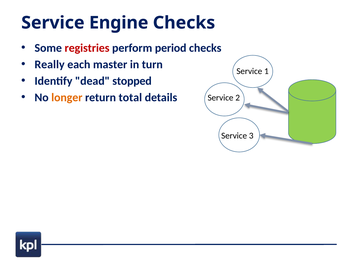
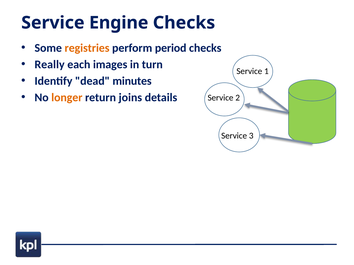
registries colour: red -> orange (87, 48)
master: master -> images (110, 65)
stopped: stopped -> minutes (132, 81)
total: total -> joins (130, 98)
